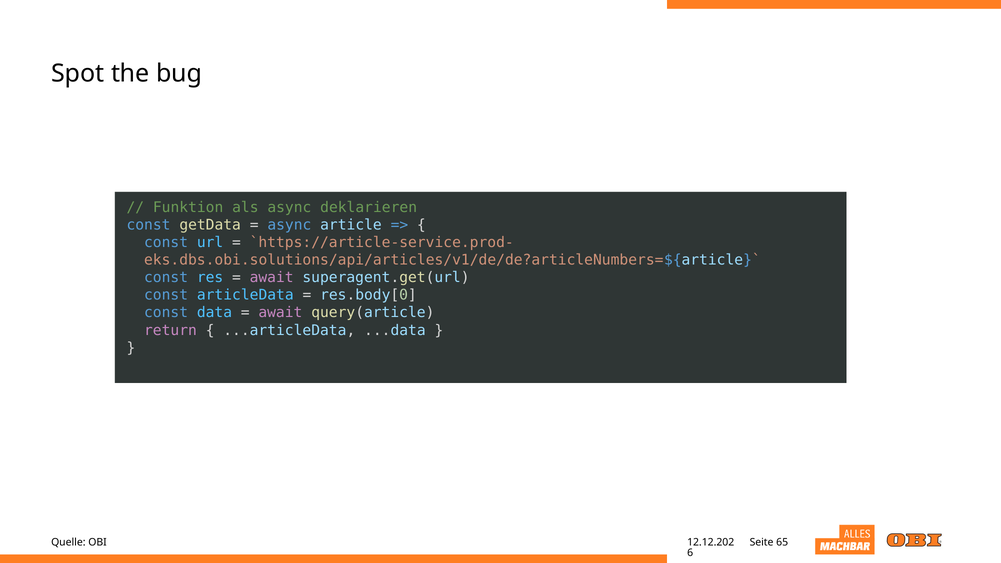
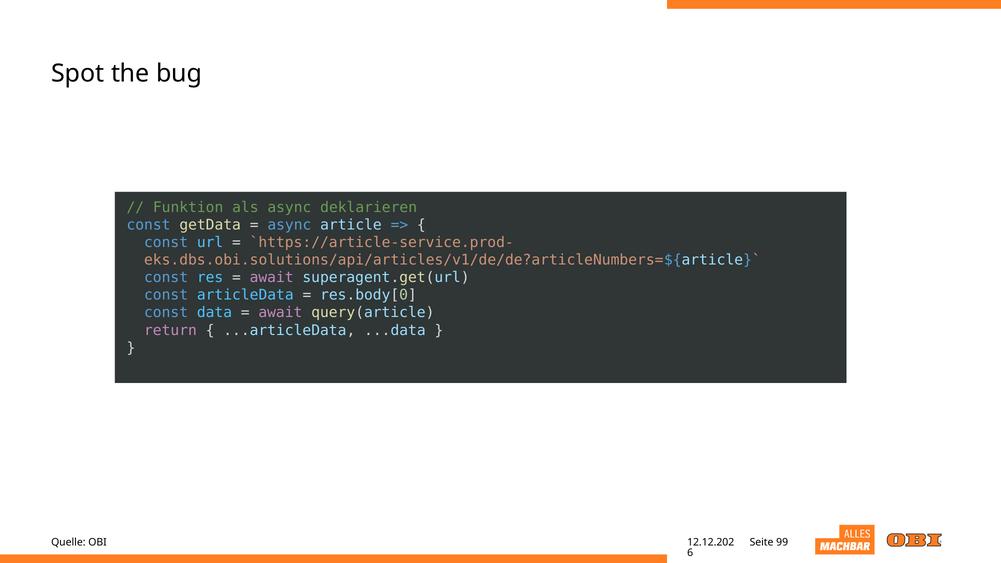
65: 65 -> 99 (782, 542)
